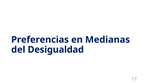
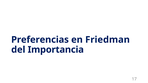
Medianas: Medianas -> Friedman (107, 40)
Desigualdad: Desigualdad -> Importancia (56, 50)
